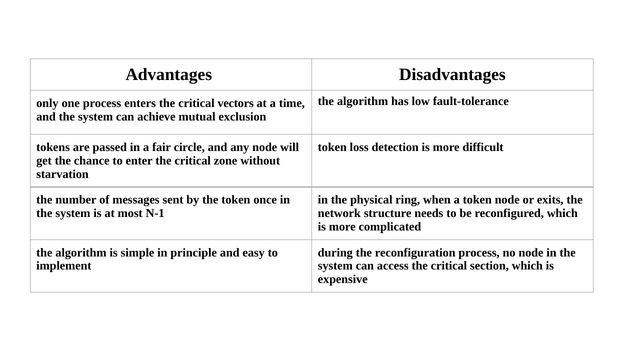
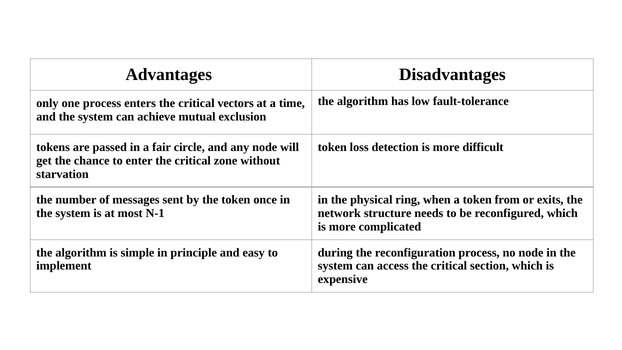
token node: node -> from (507, 200)
